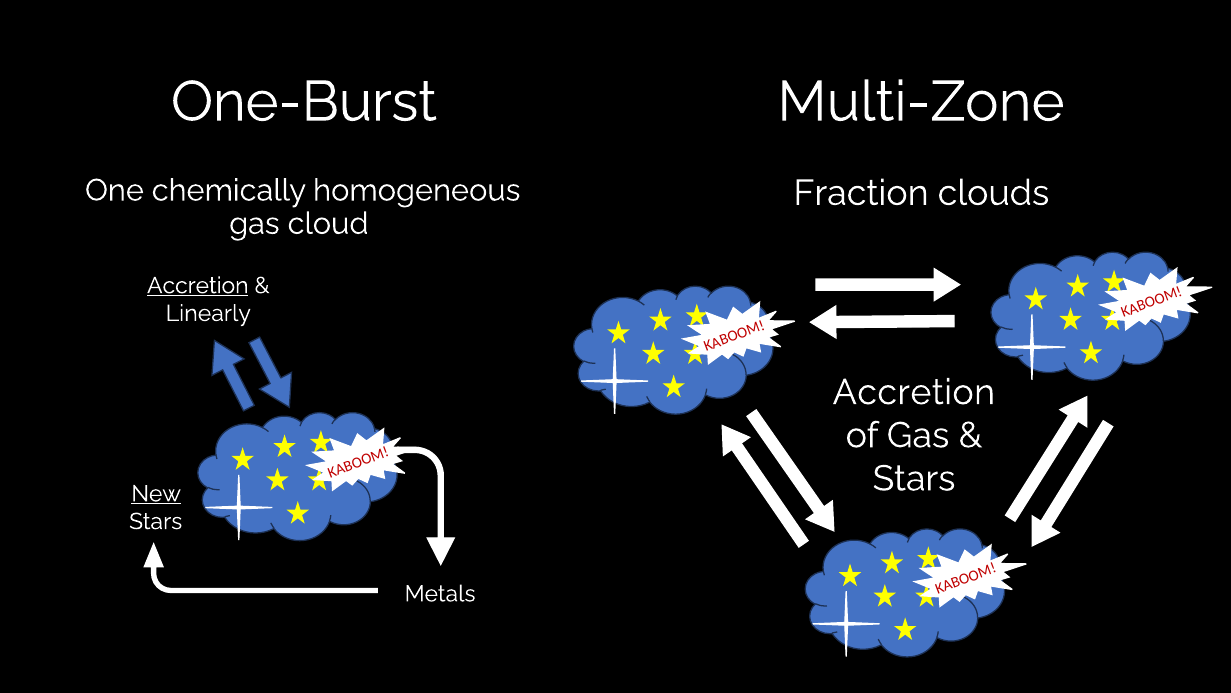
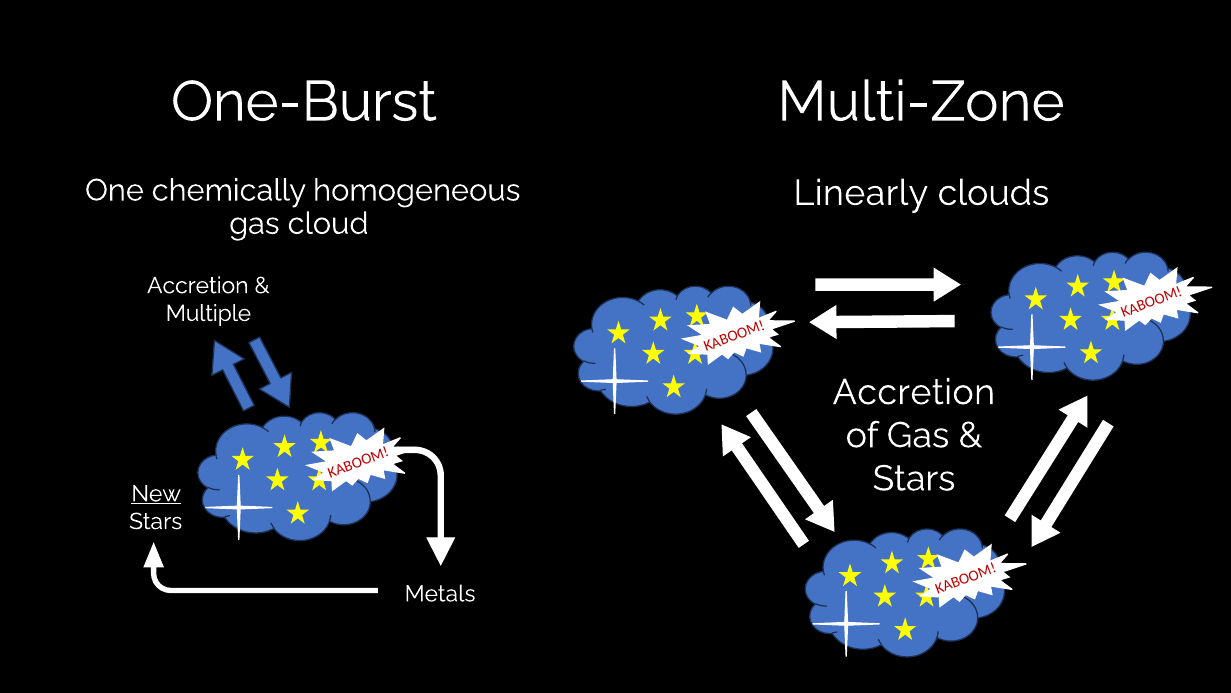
Fraction: Fraction -> Linearly (861, 193)
Accretion underline: present -> none (198, 285)
Linearly: Linearly -> Multiple (208, 313)
